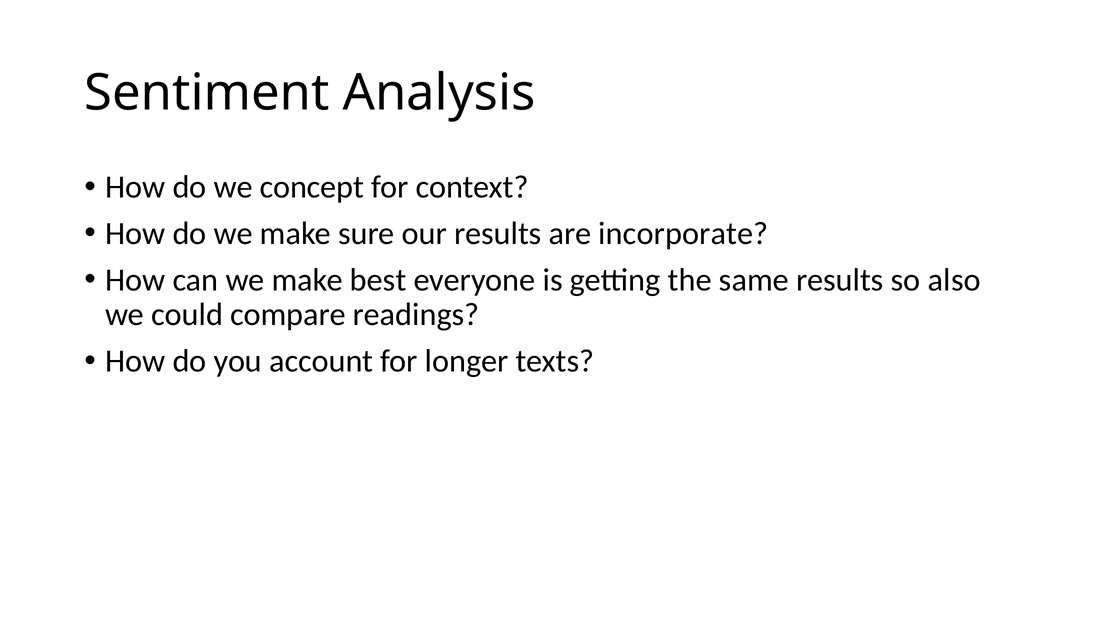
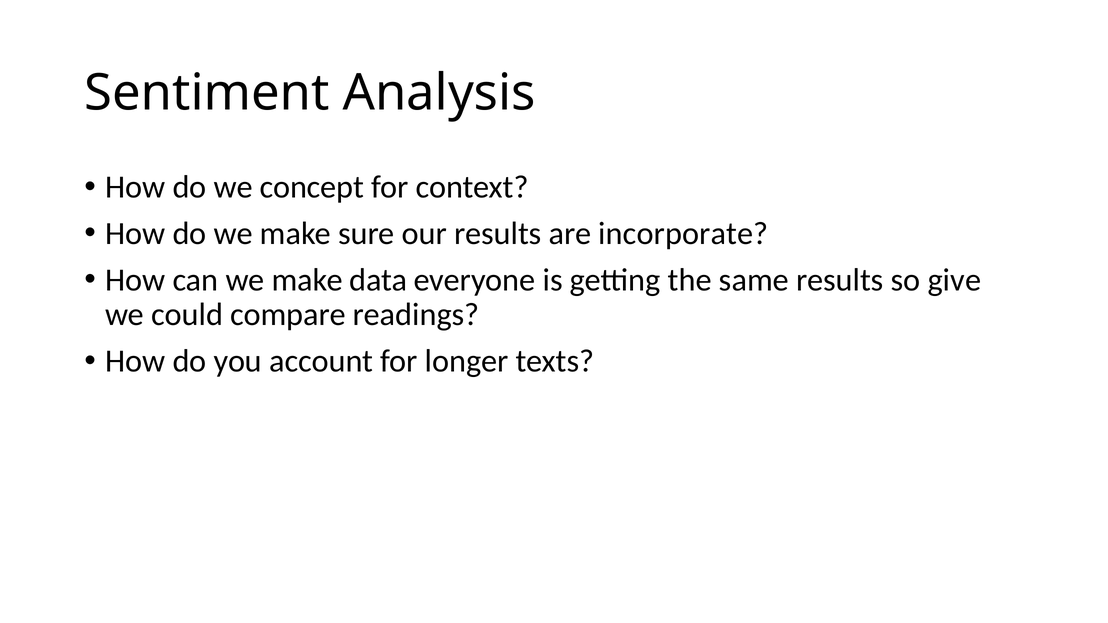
best: best -> data (378, 280)
also: also -> give (954, 280)
